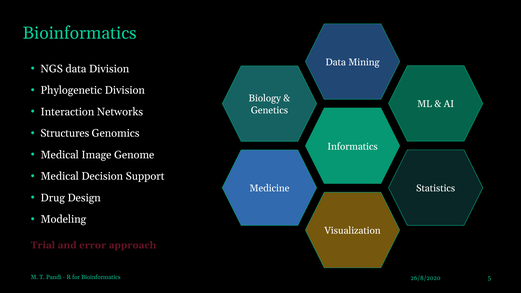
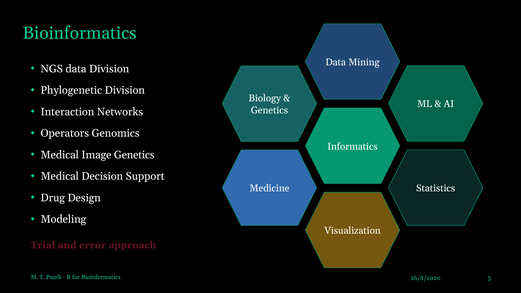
Structures: Structures -> Operators (65, 133)
Image Genome: Genome -> Genetics (134, 155)
